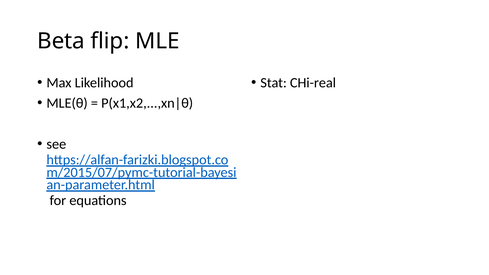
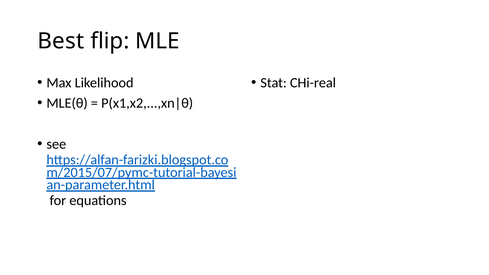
Beta: Beta -> Best (61, 41)
